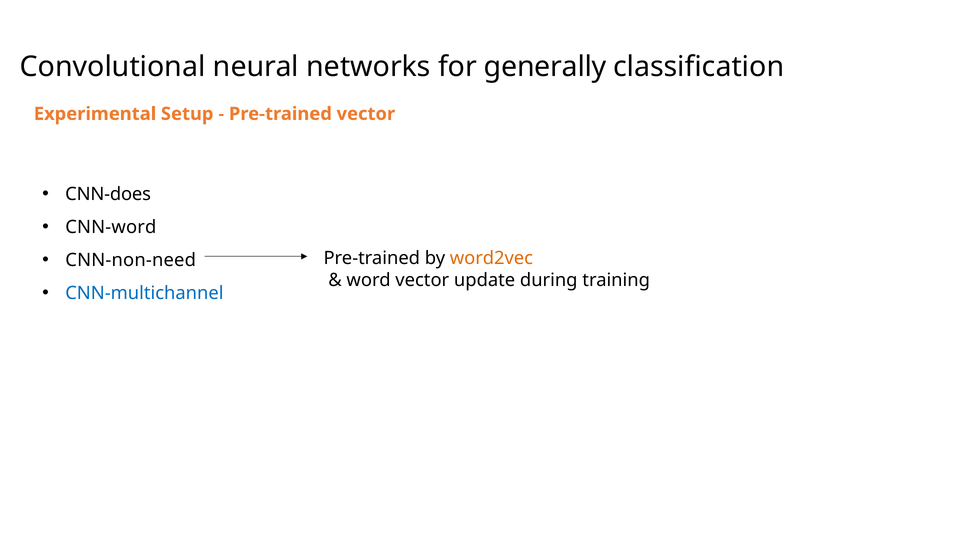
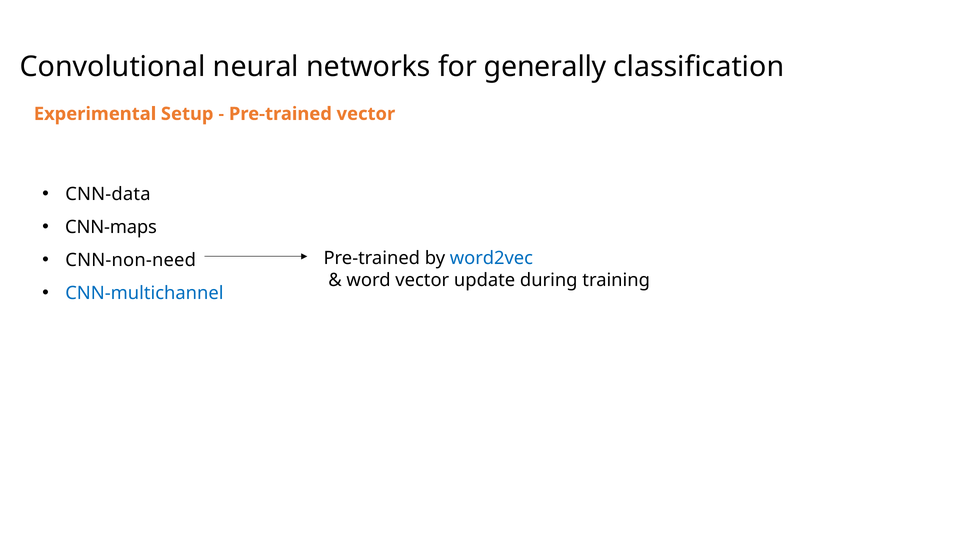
CNN-does: CNN-does -> CNN-data (108, 194)
CNN-word: CNN-word -> CNN-maps (111, 227)
word2vec colour: orange -> blue (491, 258)
